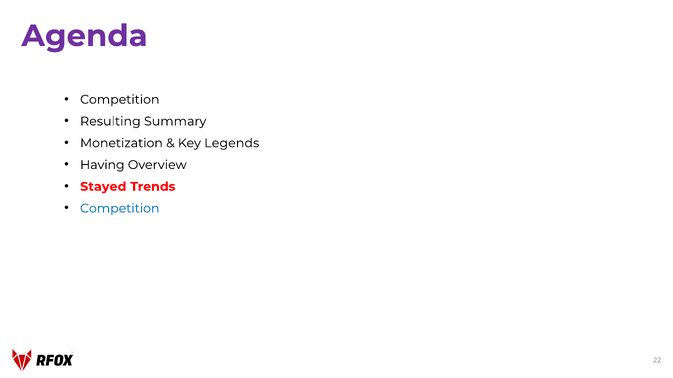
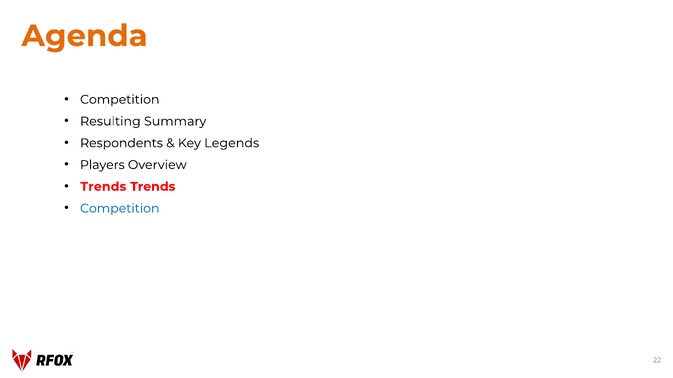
Agenda colour: purple -> orange (85, 36)
Monetization: Monetization -> Respondents (121, 143)
Having: Having -> Players (102, 165)
Stayed: Stayed -> Trends (103, 187)
